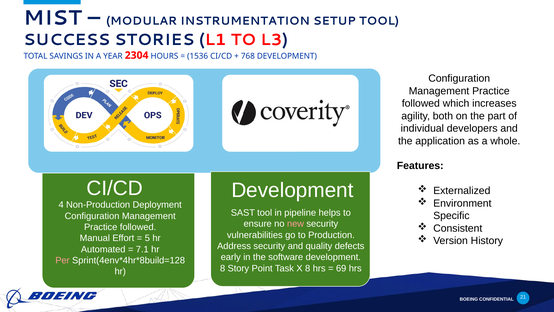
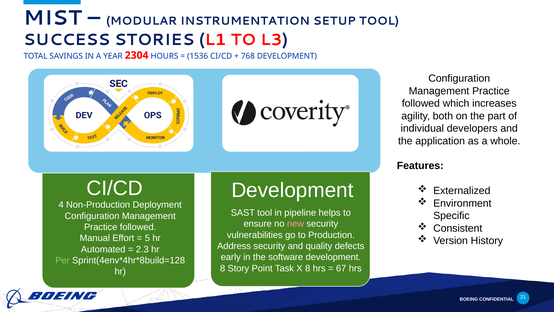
7.1: 7.1 -> 2.3 (142, 249)
Per colour: pink -> light green (62, 260)
69: 69 -> 67 (341, 268)
